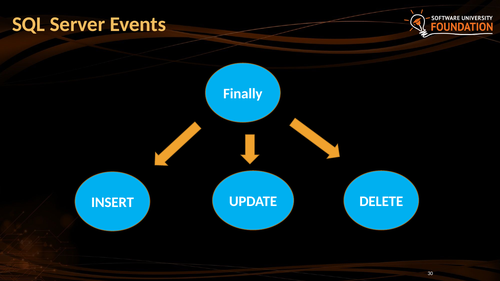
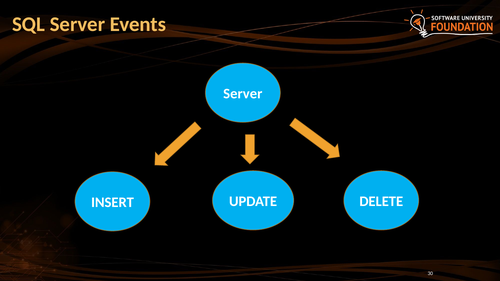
Finally: Finally -> Server (243, 94)
